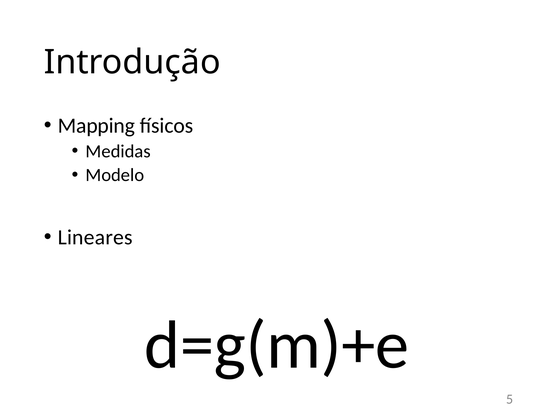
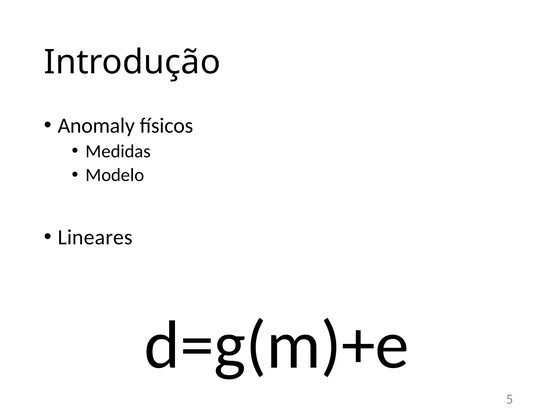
Mapping: Mapping -> Anomaly (96, 126)
